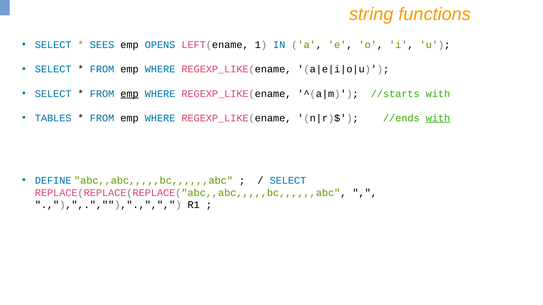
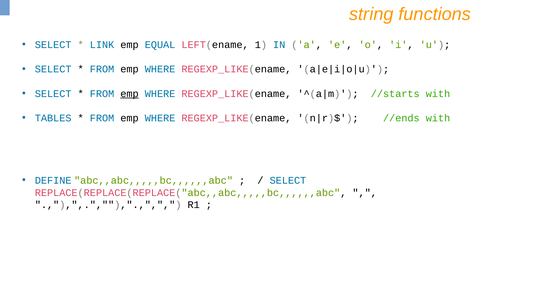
SEES: SEES -> LINK (102, 45)
OPENS: OPENS -> EQUAL (160, 45)
with underline: present -> none (438, 118)
